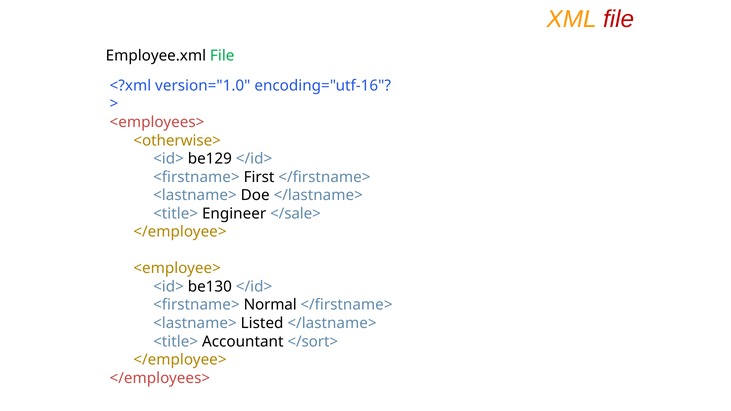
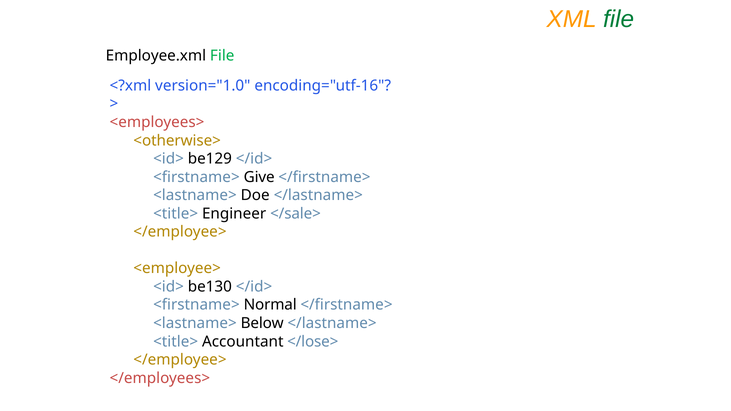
file colour: red -> green (619, 19)
First: First -> Give (259, 177)
Listed: Listed -> Below (262, 323)
</sort>: </sort> -> </lose> (313, 342)
